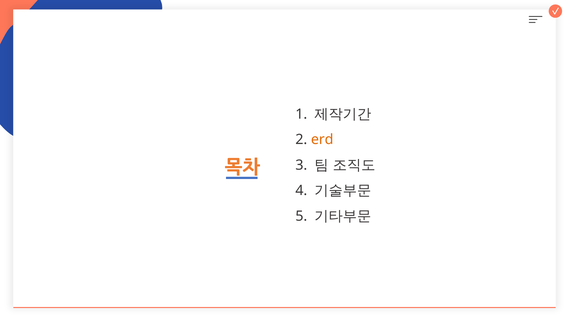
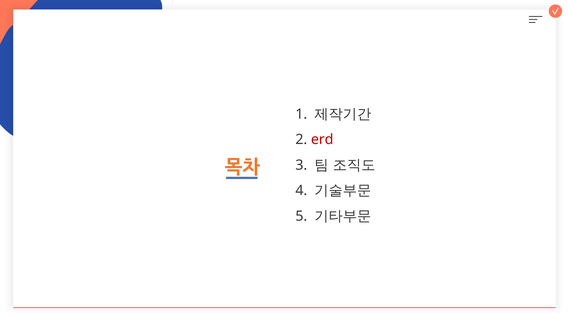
erd colour: orange -> red (322, 140)
